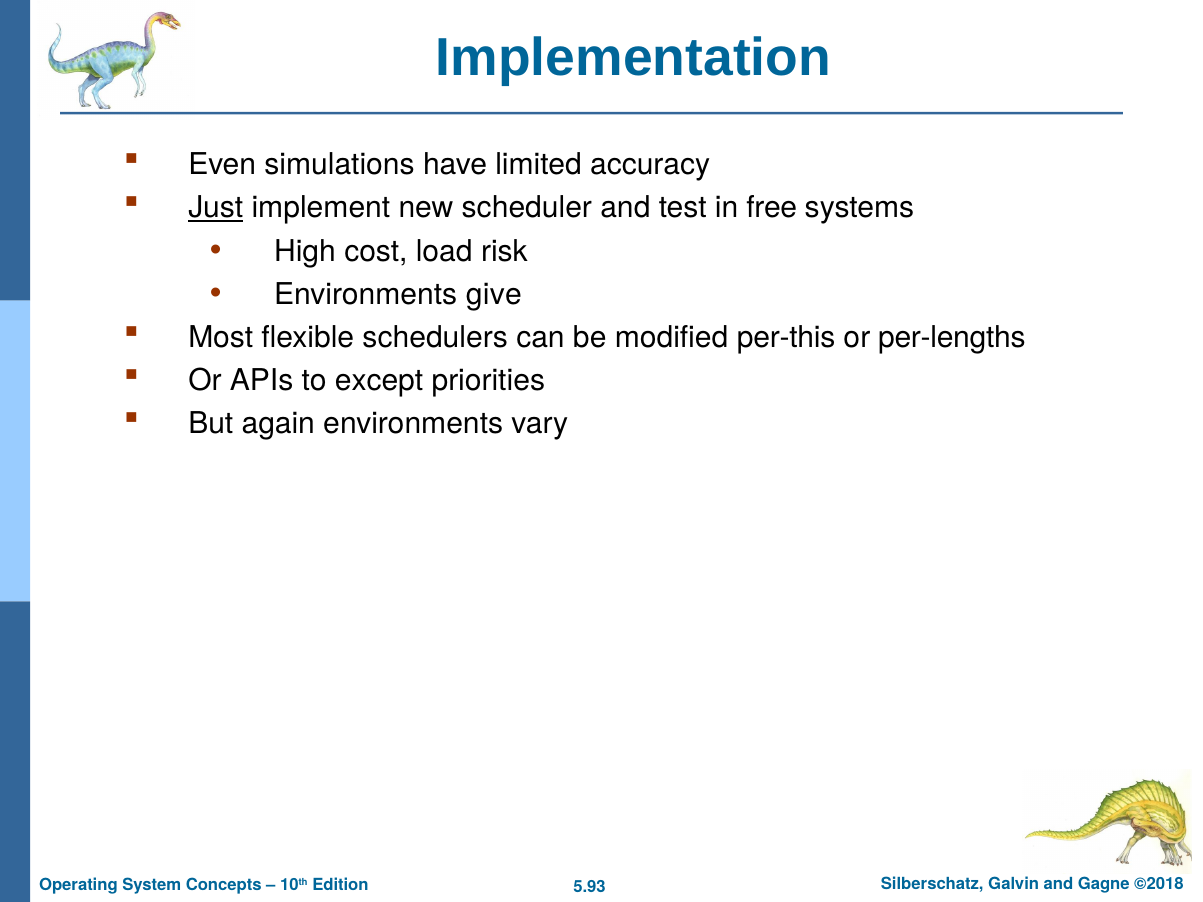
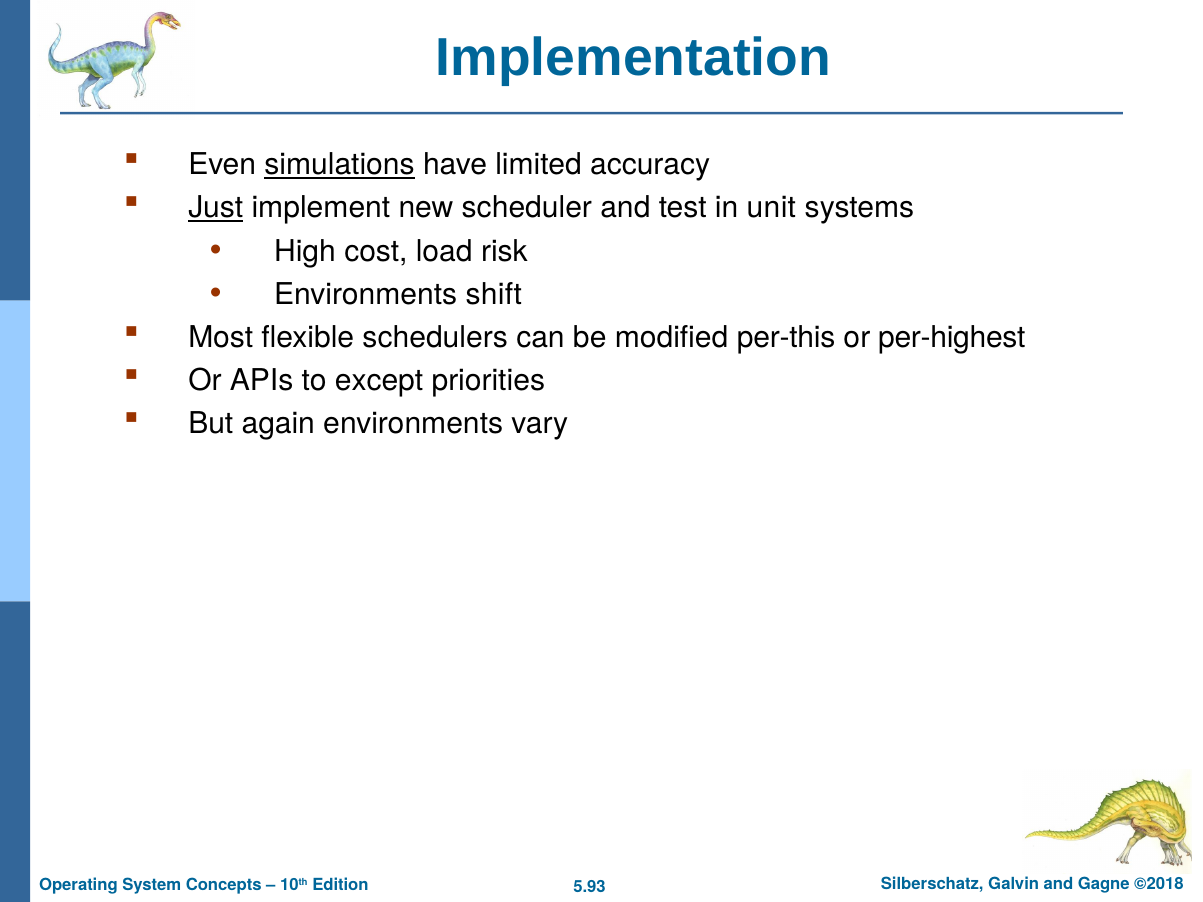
simulations underline: none -> present (340, 165)
free: free -> unit (771, 208)
give: give -> shift (494, 294)
per-lengths: per-lengths -> per-highest (952, 337)
